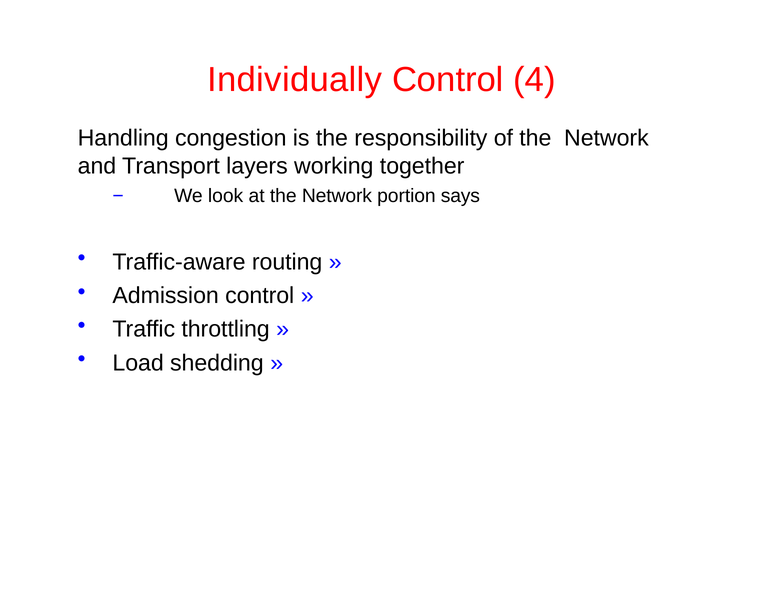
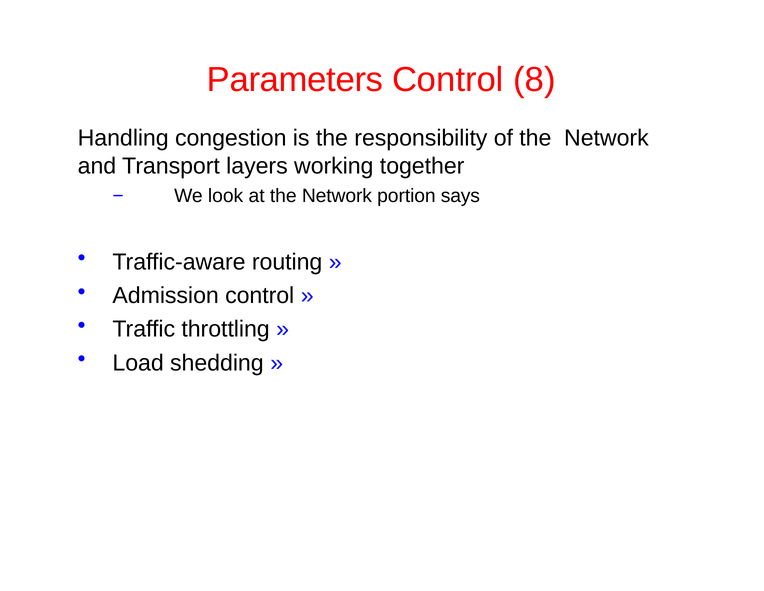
Individually: Individually -> Parameters (295, 80)
4: 4 -> 8 (534, 80)
